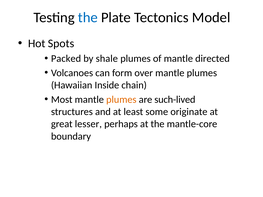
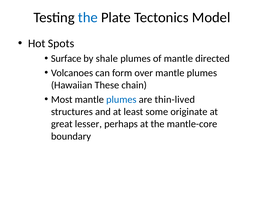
Packed: Packed -> Surface (66, 59)
Inside: Inside -> These (107, 85)
plumes colour: orange -> blue (121, 100)
such-lived: such-lived -> thin-lived (175, 100)
